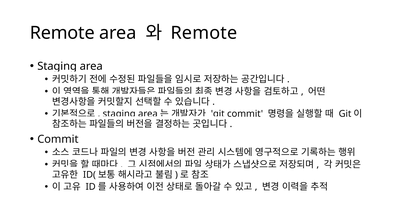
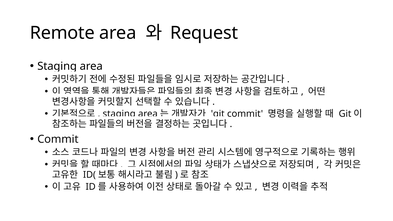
Remote: Remote -> Request (204, 33)
